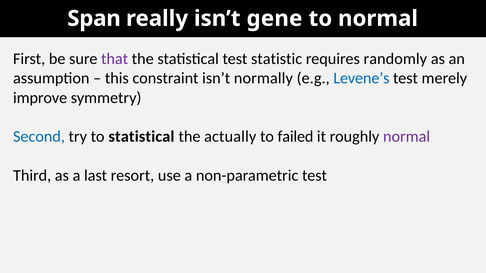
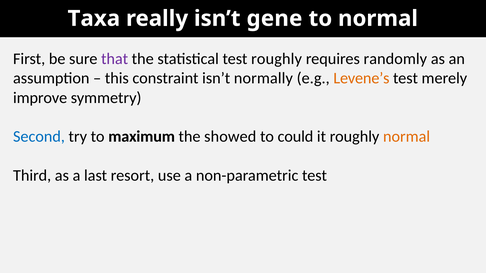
Span: Span -> Taxa (94, 19)
test statistic: statistic -> roughly (277, 59)
Levene’s colour: blue -> orange (361, 78)
to statistical: statistical -> maximum (142, 137)
actually: actually -> showed (230, 137)
failed: failed -> could (295, 137)
normal colour: purple -> orange (407, 137)
